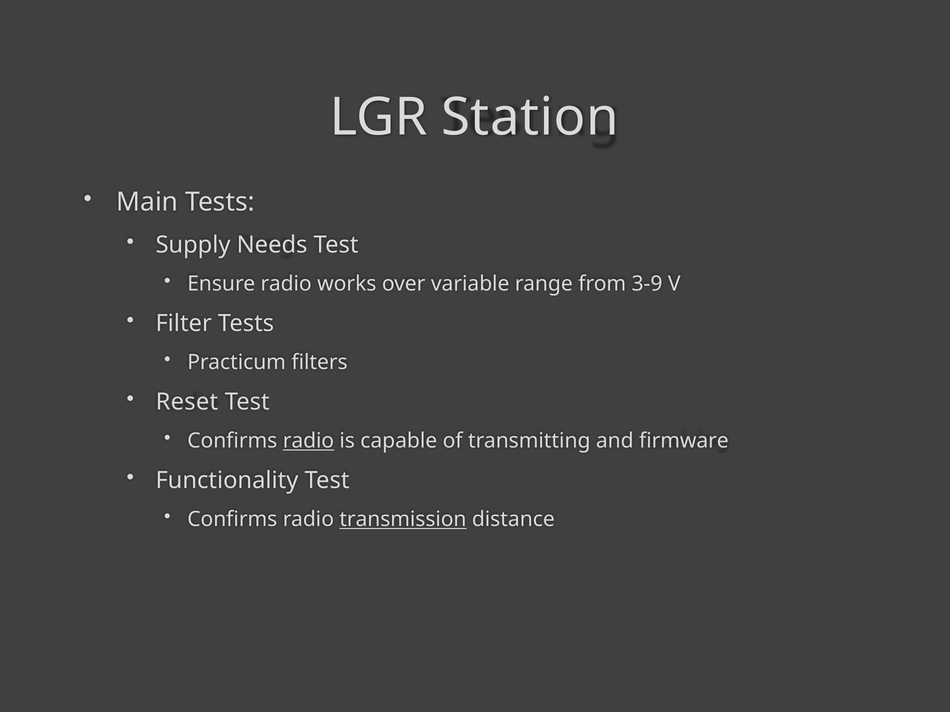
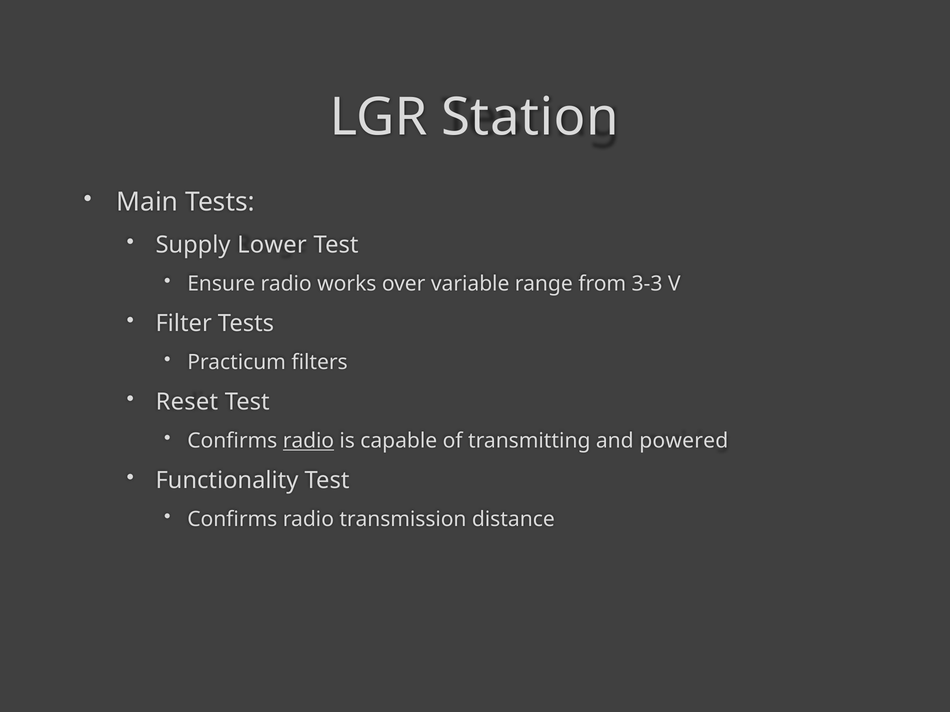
Needs: Needs -> Lower (272, 245)
3-9: 3-9 -> 3-3 (647, 284)
firmware: firmware -> powered (684, 441)
transmission underline: present -> none (403, 520)
